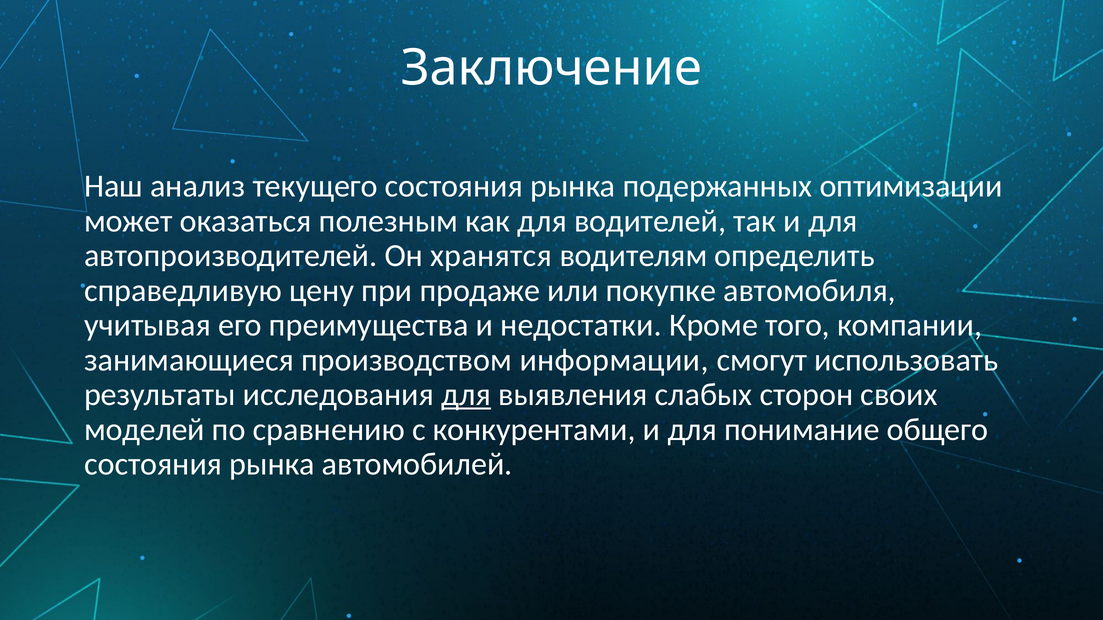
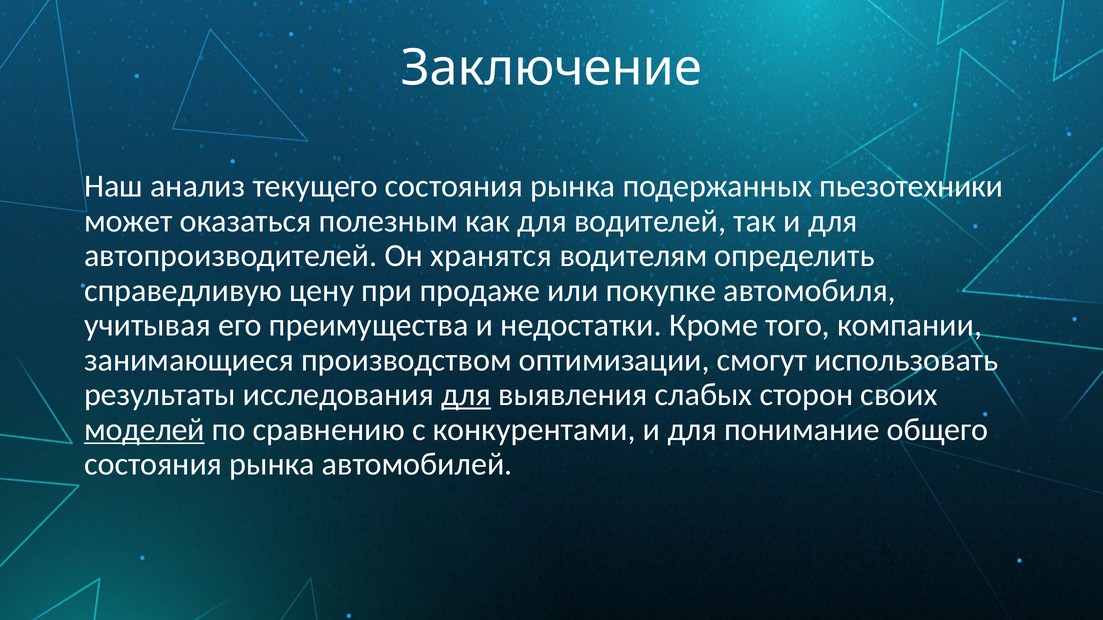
оптимизации: оптимизации -> пьезотехники (911, 186)
информации: информации -> оптимизации (614, 360)
моделей underline: none -> present (144, 430)
